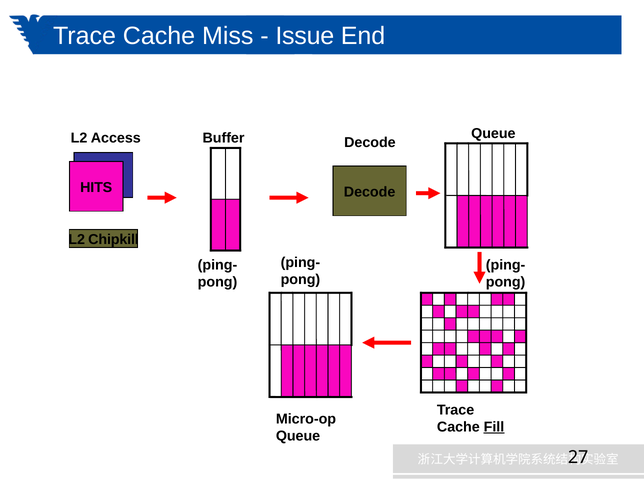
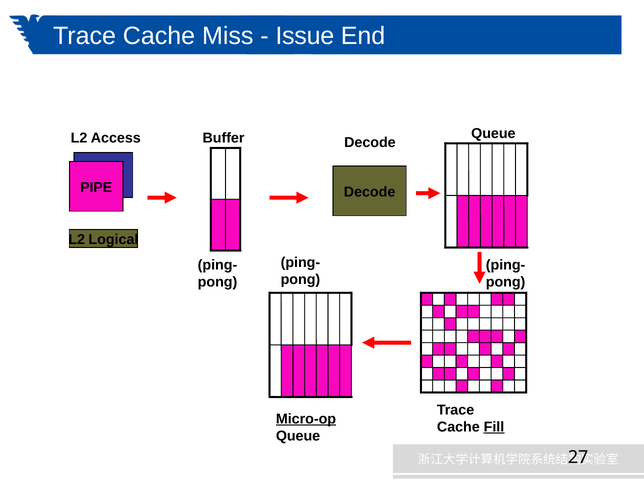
HITS: HITS -> PIPE (96, 187)
Chipkill: Chipkill -> Logical (113, 239)
Micro-op underline: none -> present (306, 419)
